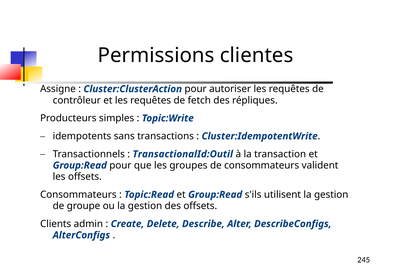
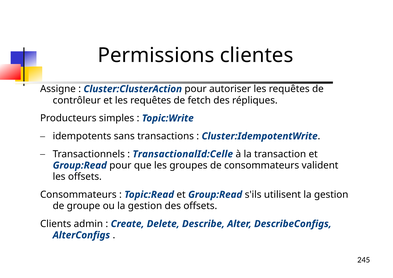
TransactionalId:Outil: TransactionalId:Outil -> TransactionalId:Celle (183, 154)
